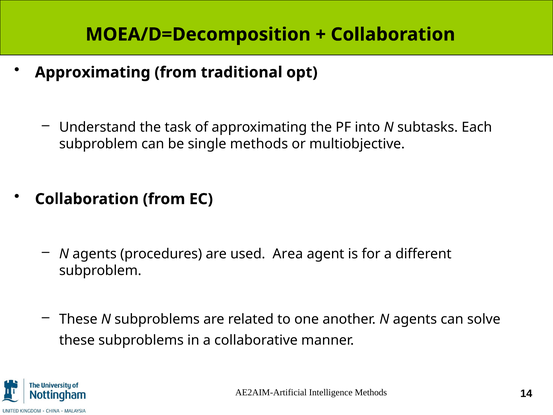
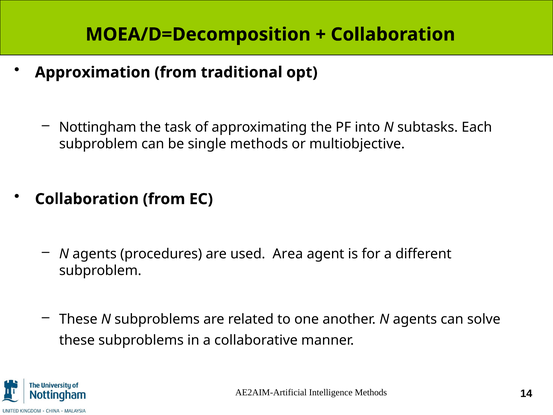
Approximating: Approximating -> Approximation (93, 72)
Understand: Understand -> Nottingham (98, 127)
